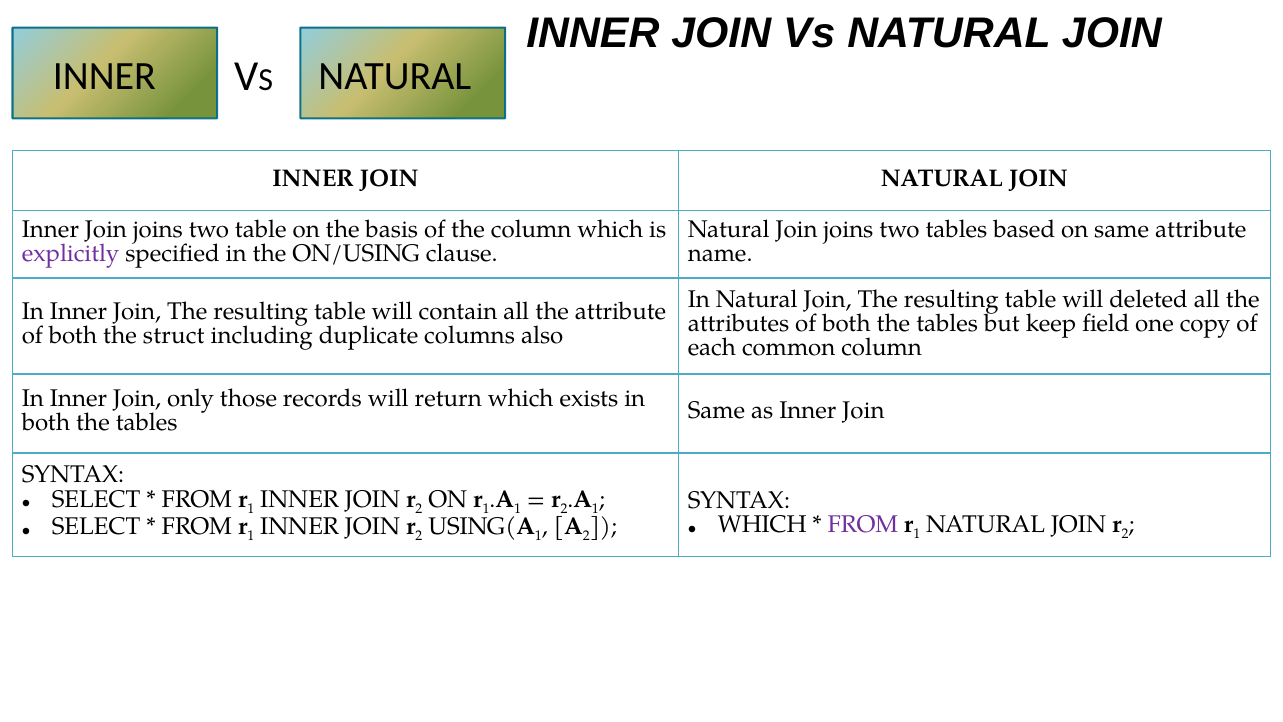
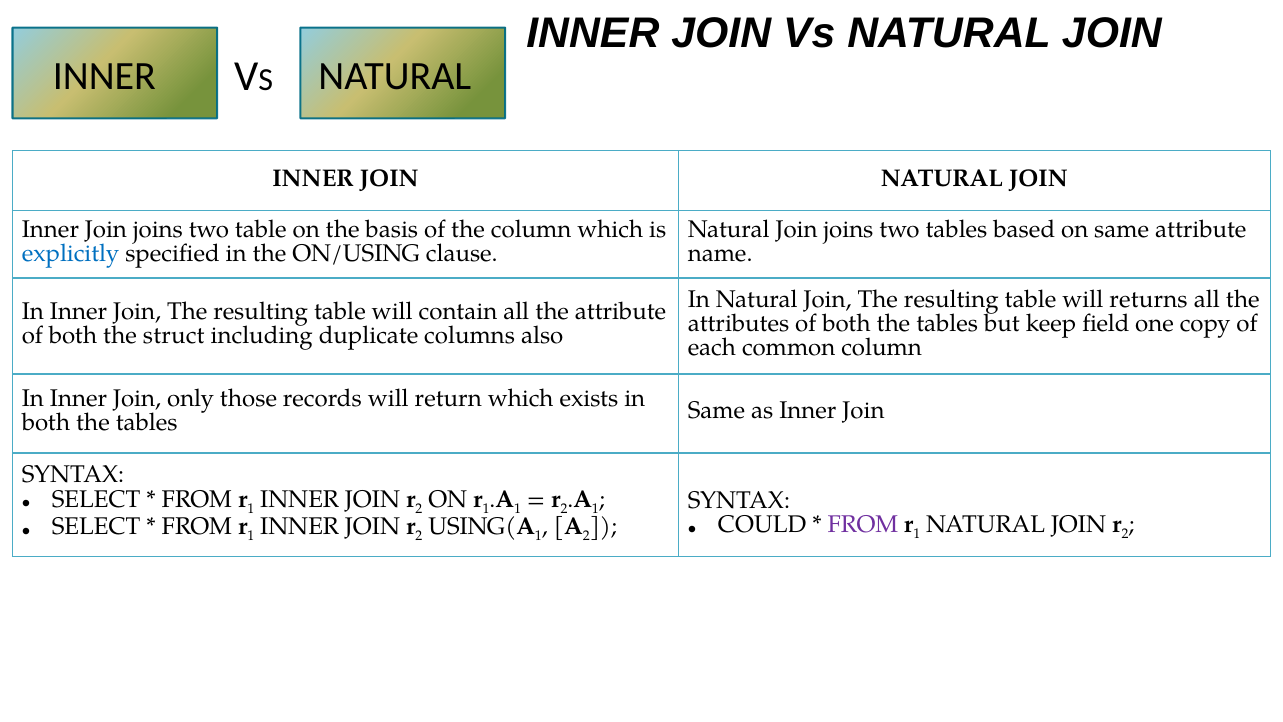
explicitly colour: purple -> blue (71, 254)
deleted: deleted -> returns (1148, 299)
WHICH: WHICH -> COULD (762, 525)
